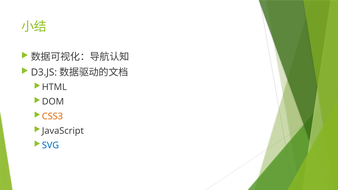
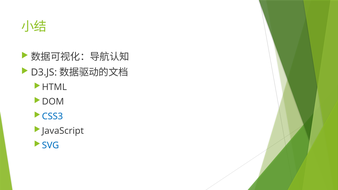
CSS3 colour: orange -> blue (52, 116)
